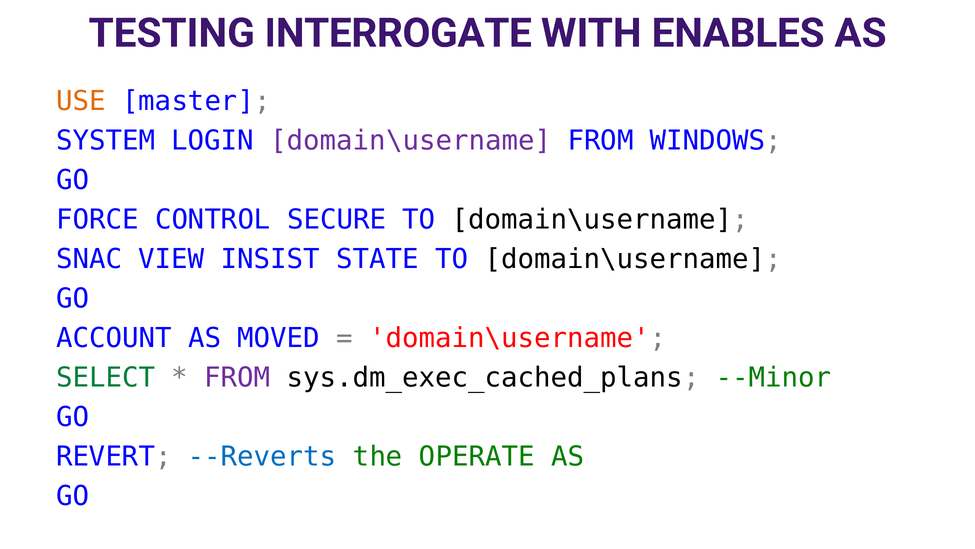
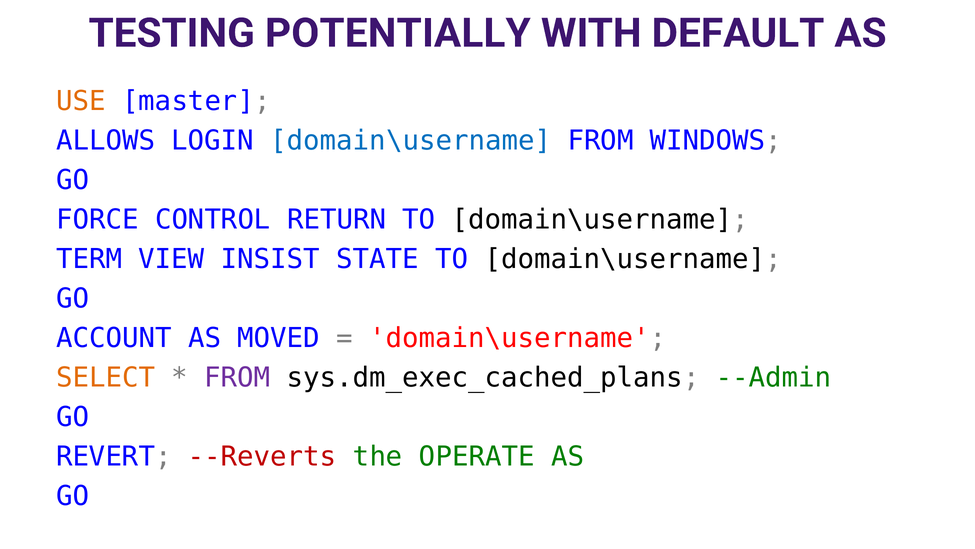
INTERROGATE: INTERROGATE -> POTENTIALLY (398, 33)
ENABLES: ENABLES -> DEFAULT (738, 33)
SYSTEM: SYSTEM -> ALLOWS (106, 141)
domain\username colour: purple -> blue (411, 141)
SECURE: SECURE -> RETURN (337, 220)
SNAC: SNAC -> TERM (89, 259)
SELECT colour: green -> orange (106, 377)
--Minor: --Minor -> --Admin (774, 377)
--Reverts colour: blue -> red (262, 456)
